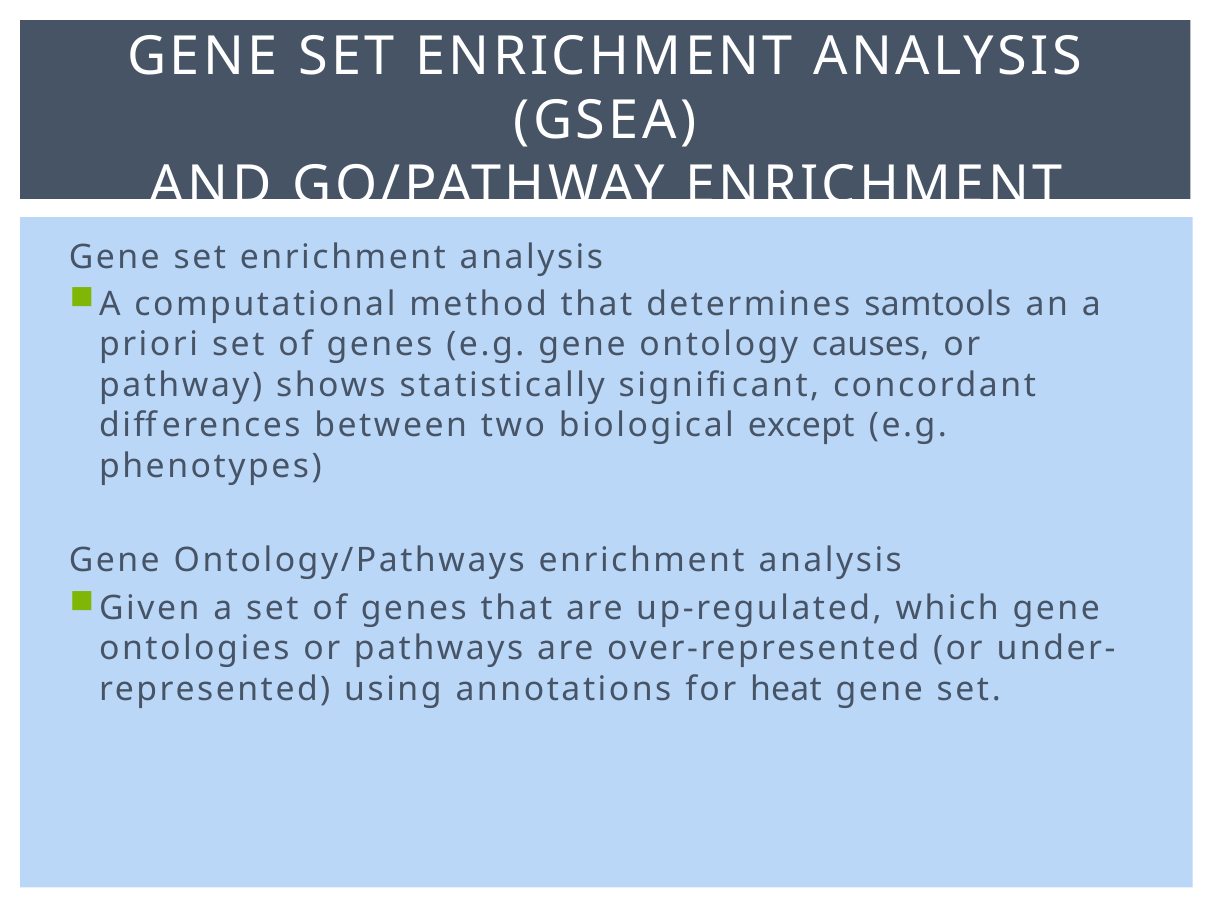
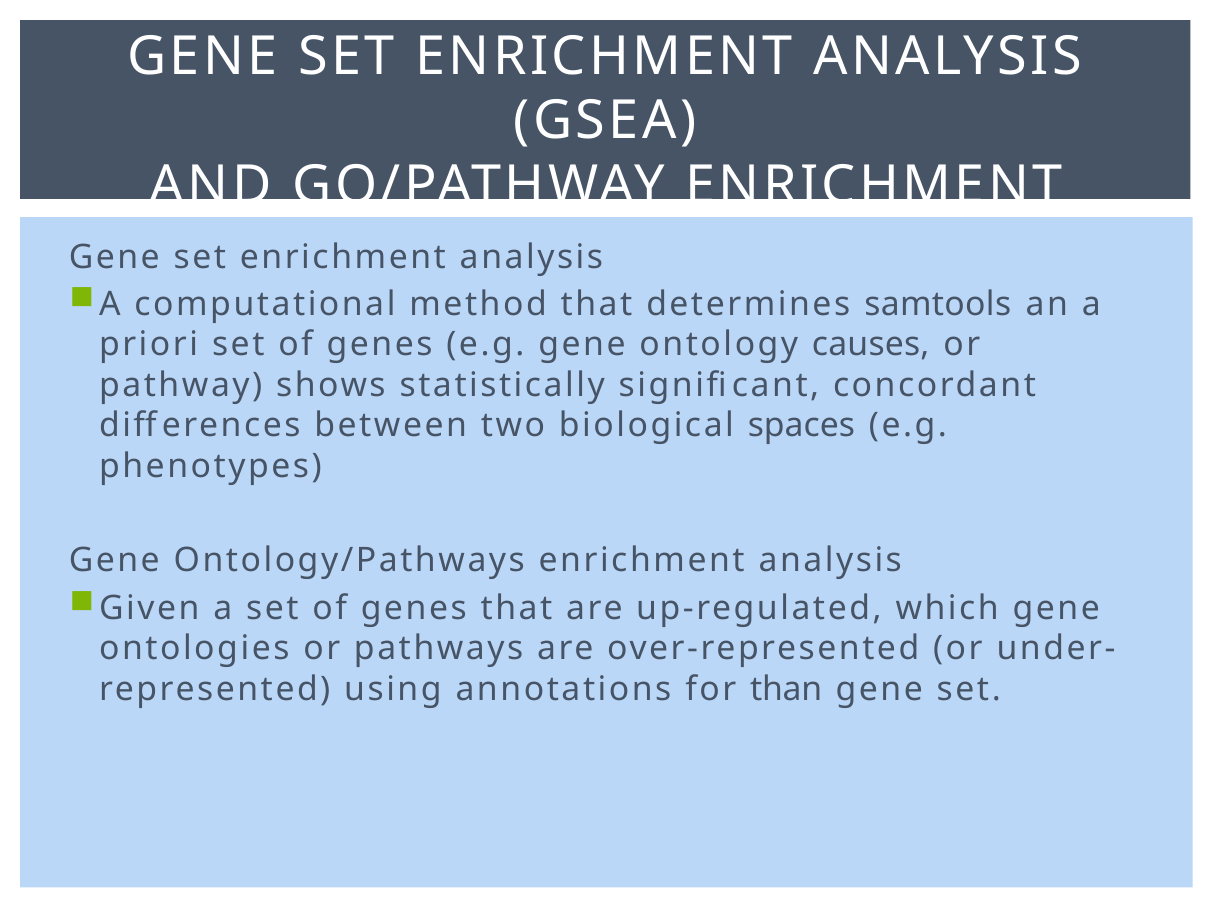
except: except -> spaces (801, 426)
heat: heat -> than (786, 689)
